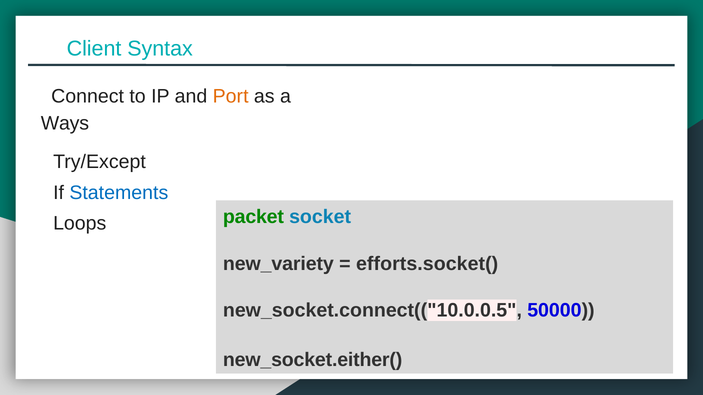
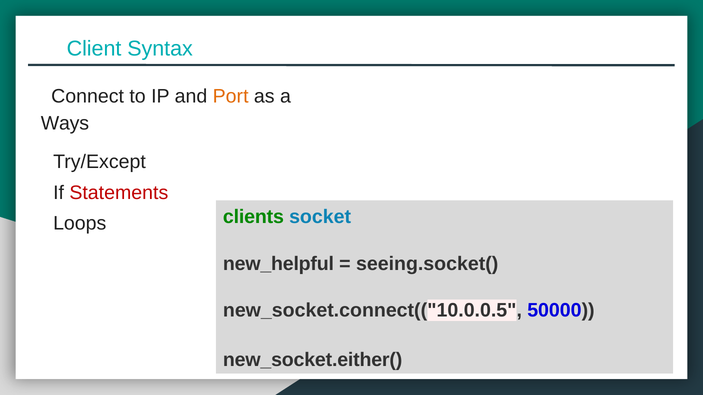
Statements colour: blue -> red (119, 193)
packet: packet -> clients (253, 217)
new_variety: new_variety -> new_helpful (278, 264)
efforts.socket(: efforts.socket( -> seeing.socket( (427, 264)
